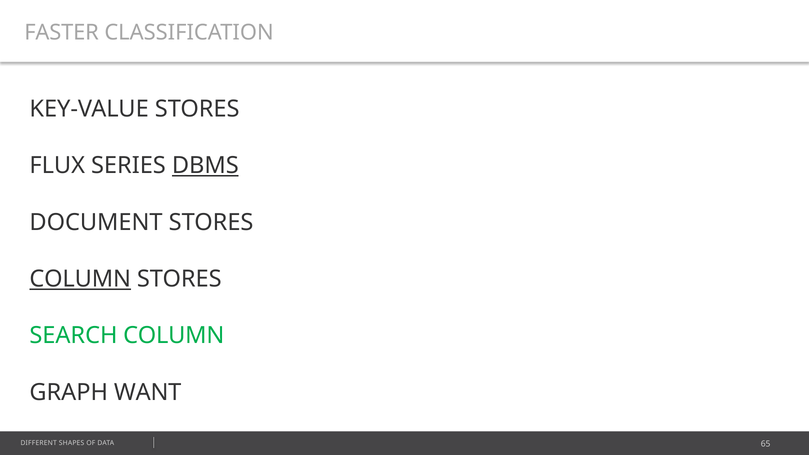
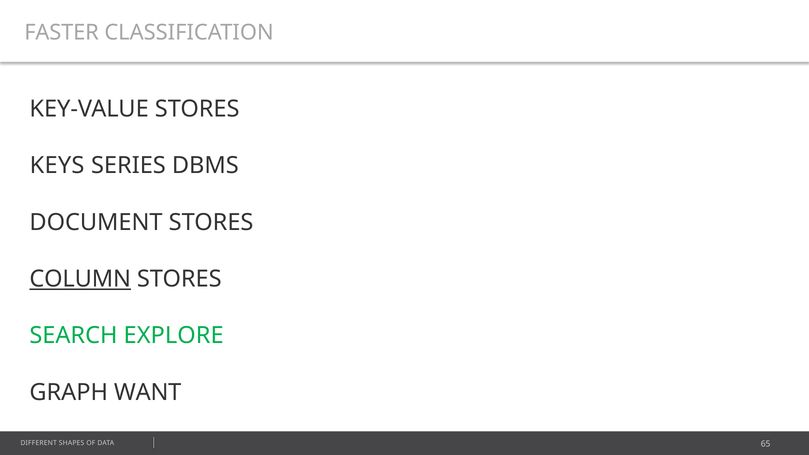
FLUX: FLUX -> KEYS (57, 166)
DBMS underline: present -> none (205, 166)
SEARCH COLUMN: COLUMN -> EXPLORE (174, 336)
